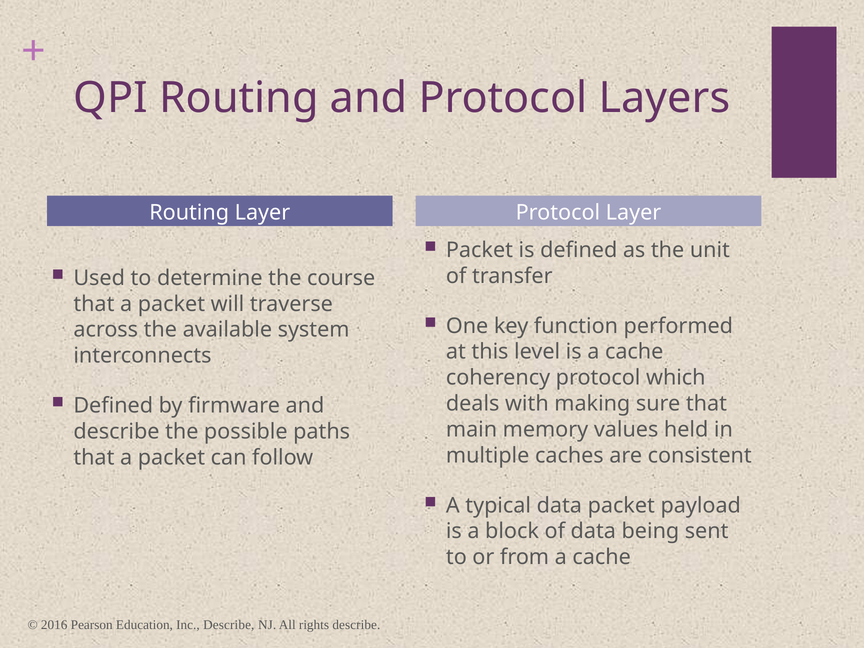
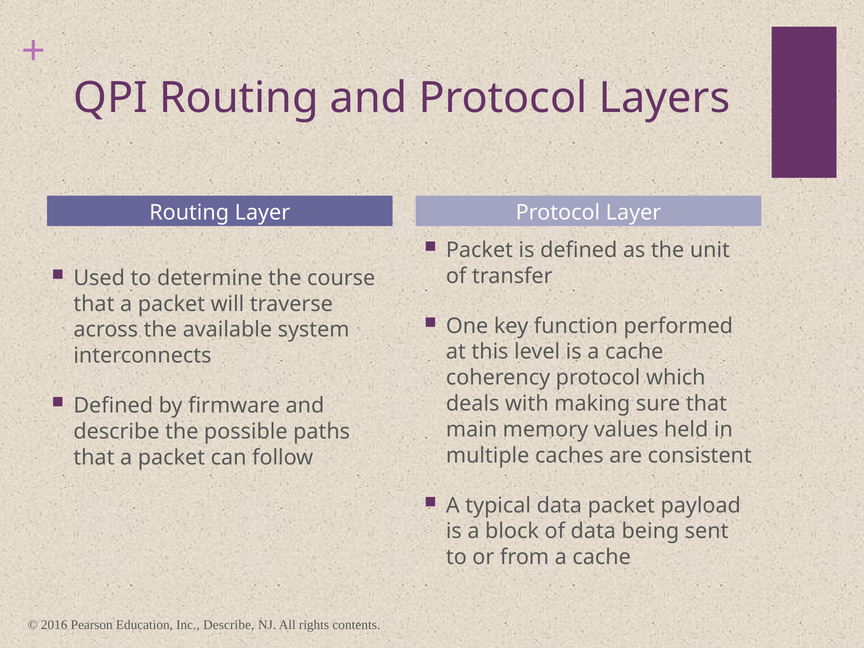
rights describe: describe -> contents (356, 625)
